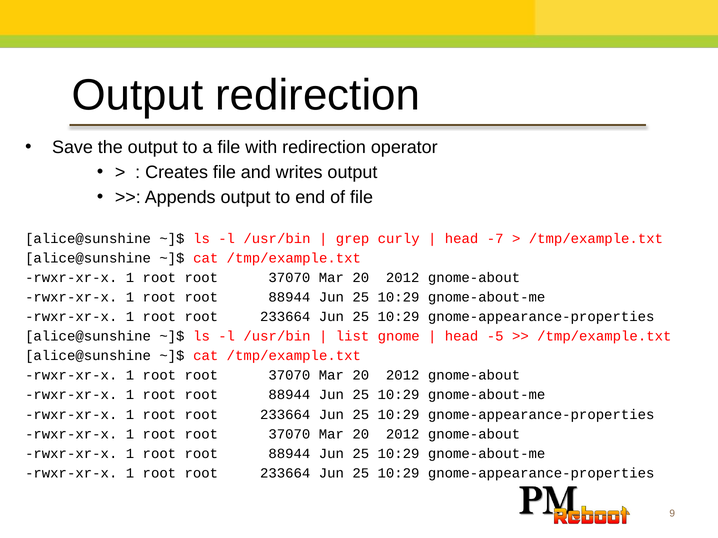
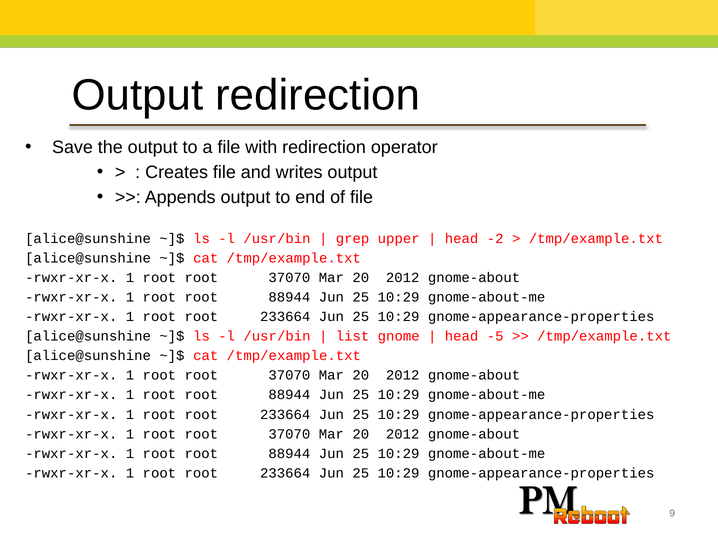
curly: curly -> upper (399, 239)
-7: -7 -> -2 (495, 239)
